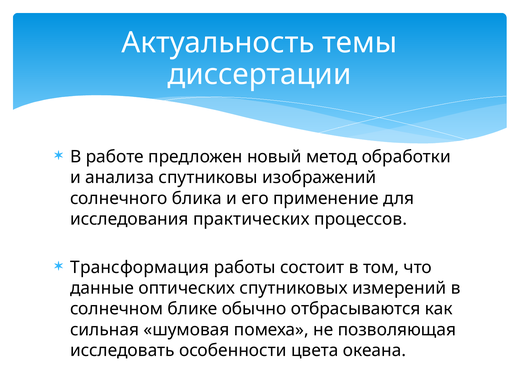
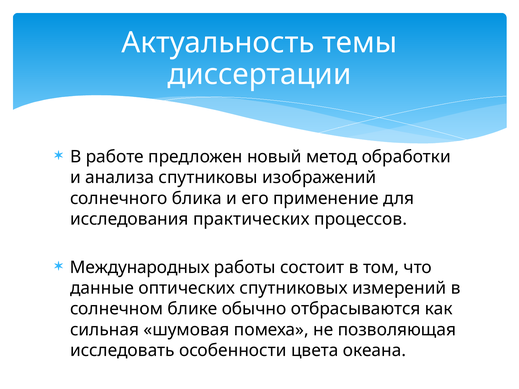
Трансформация: Трансформация -> Международных (140, 268)
